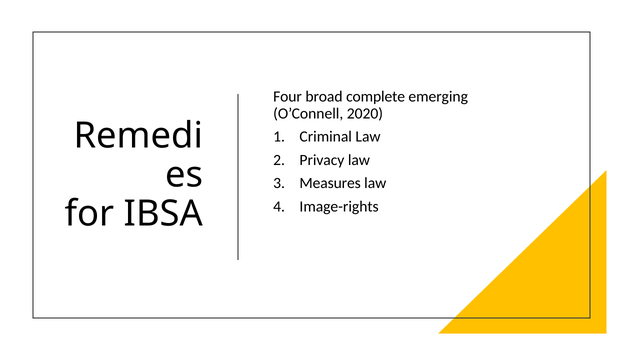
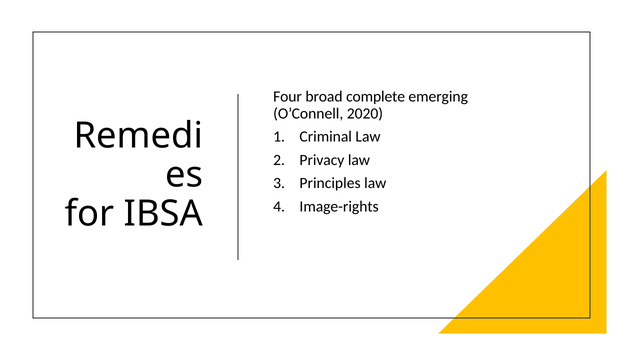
Measures: Measures -> Principles (330, 184)
